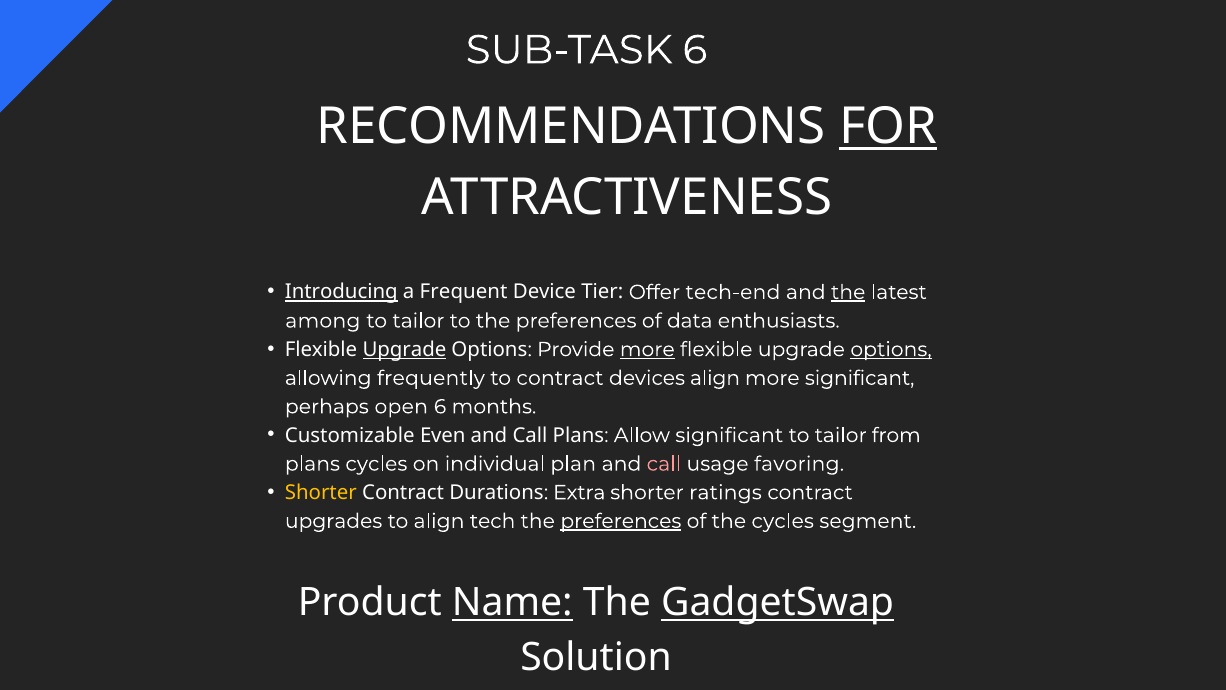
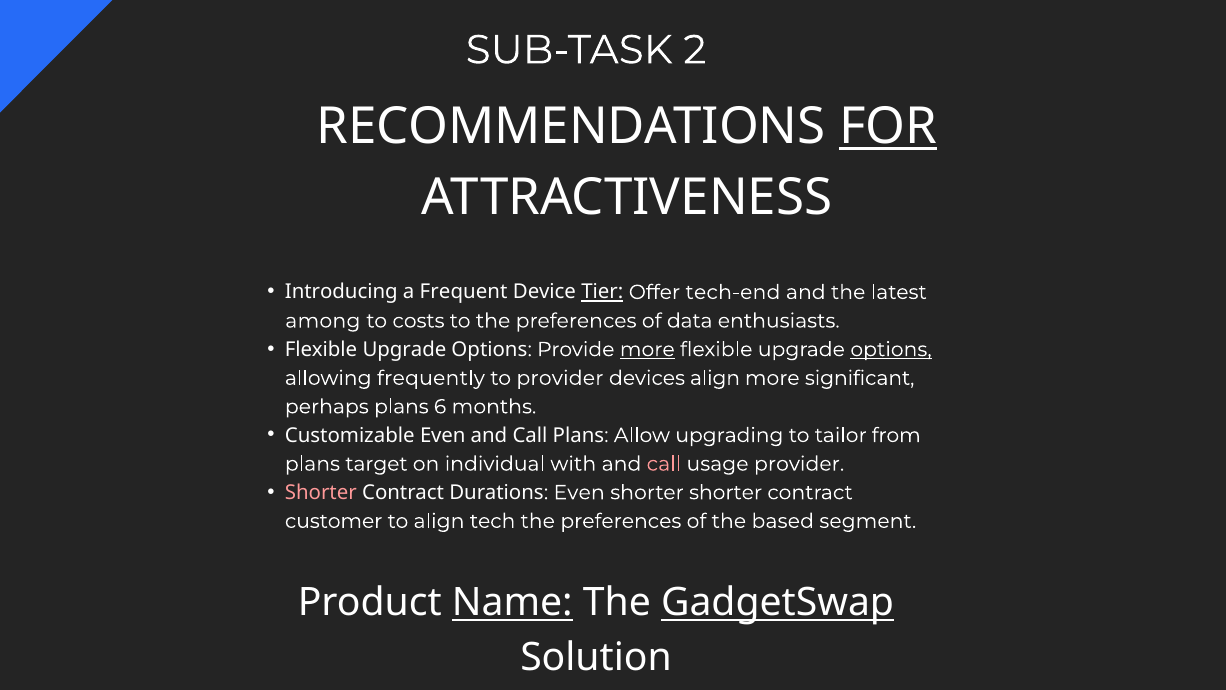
SUB-TASK 6: 6 -> 2 (695, 50)
Introducing underline: present -> none (341, 292)
Tier underline: none -> present (602, 292)
the underline: present -> none (848, 292)
tailor: tailor -> costs (418, 321)
Upgrade underline: present -> none (404, 349)
to contract: contract -> provider (560, 378)
perhaps open: open -> plans (401, 406)
Allow significant: significant -> upgrading (729, 435)
plans cycles: cycles -> target (376, 464)
plan: plan -> with (573, 464)
usage favoring: favoring -> provider (799, 464)
Shorter colour: yellow -> pink (321, 492)
Durations Extra: Extra -> Even (579, 492)
shorter ratings: ratings -> shorter (726, 492)
upgrades: upgrades -> customer (334, 521)
preferences underline: present -> none (621, 521)
the cycles: cycles -> based (783, 521)
